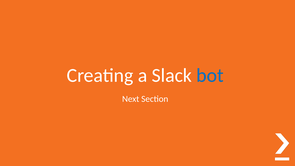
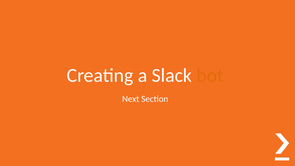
bot colour: blue -> orange (210, 75)
